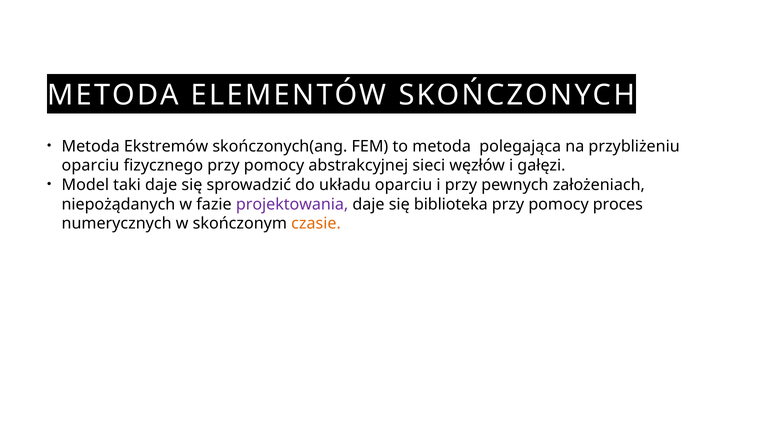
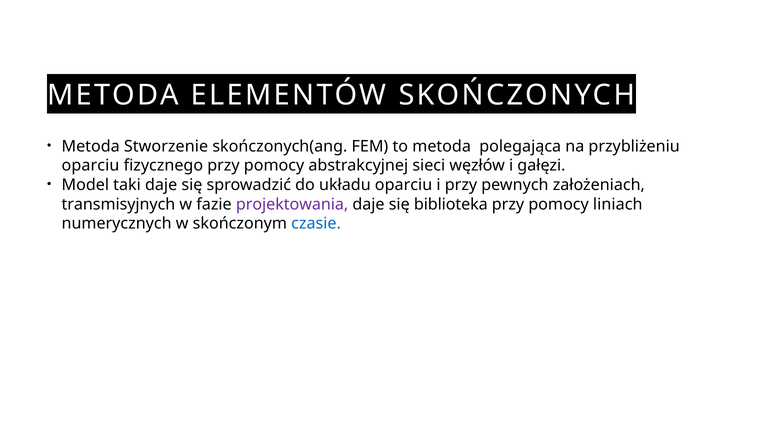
Ekstremów: Ekstremów -> Stworzenie (166, 146)
niepożądanych: niepożądanych -> transmisyjnych (118, 204)
proces: proces -> liniach (618, 204)
czasie colour: orange -> blue (316, 224)
